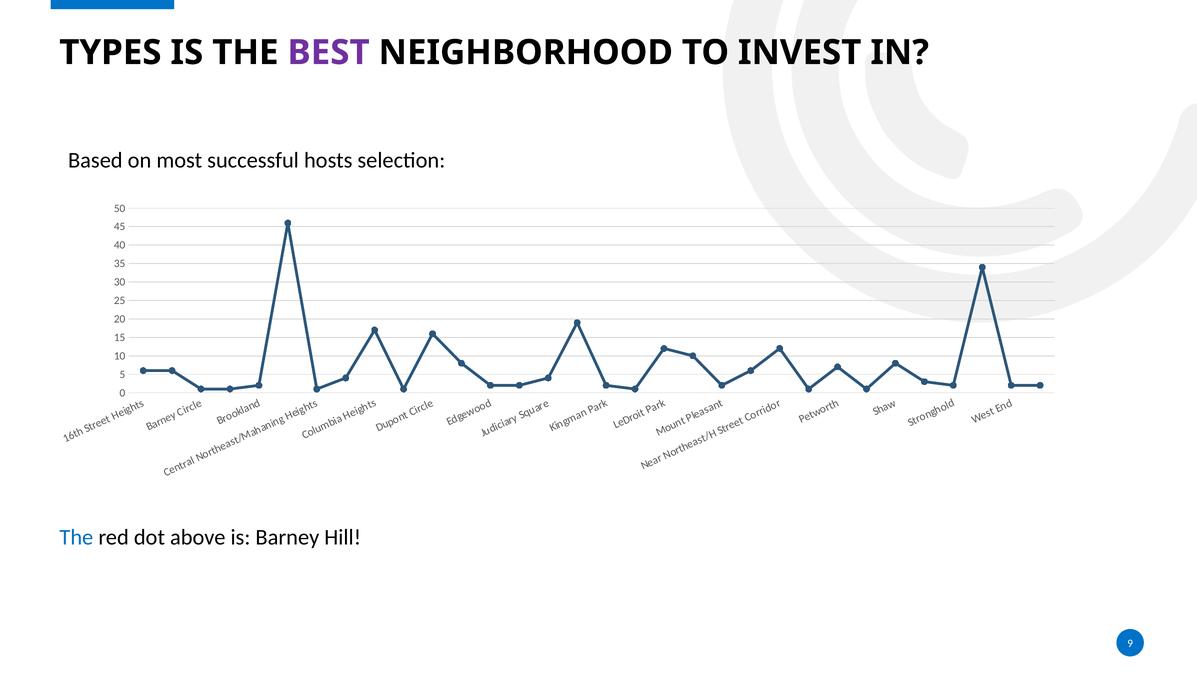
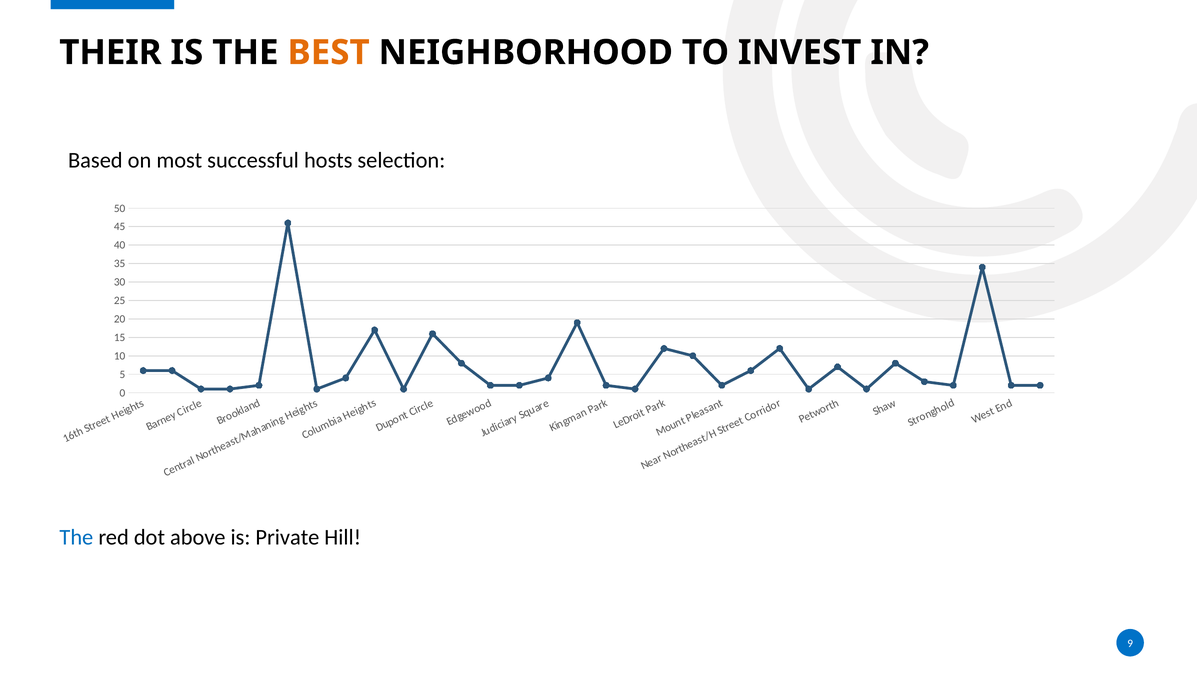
TYPES: TYPES -> THEIR (110, 53)
BEST colour: purple -> orange (329, 53)
is Barney: Barney -> Private (287, 538)
